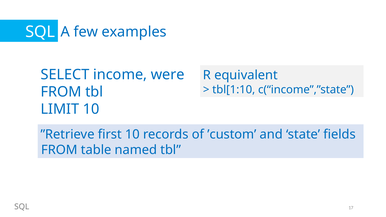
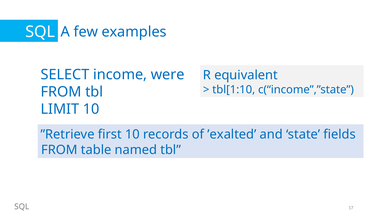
’custom: ’custom -> ’exalted (232, 134)
